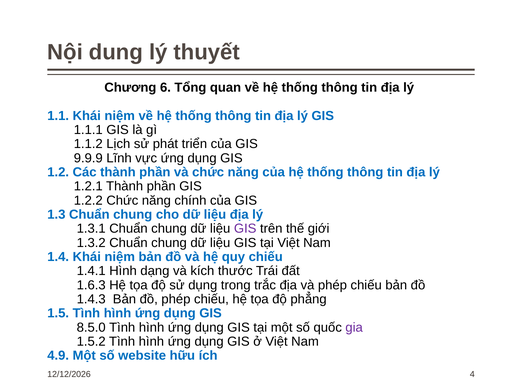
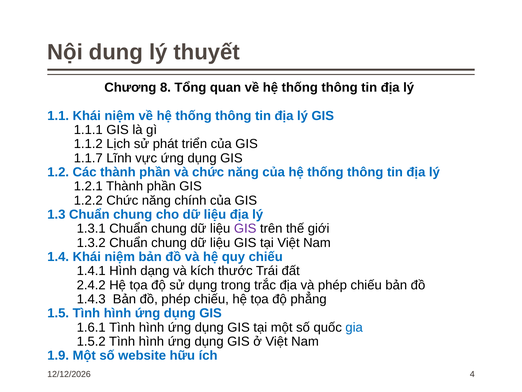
6: 6 -> 8 (165, 87)
9.9.9: 9.9.9 -> 1.1.7 (88, 158)
1.6.3: 1.6.3 -> 2.4.2 (91, 285)
8.5.0: 8.5.0 -> 1.6.1 (91, 327)
gia colour: purple -> blue (354, 327)
4.9: 4.9 -> 1.9 (58, 355)
